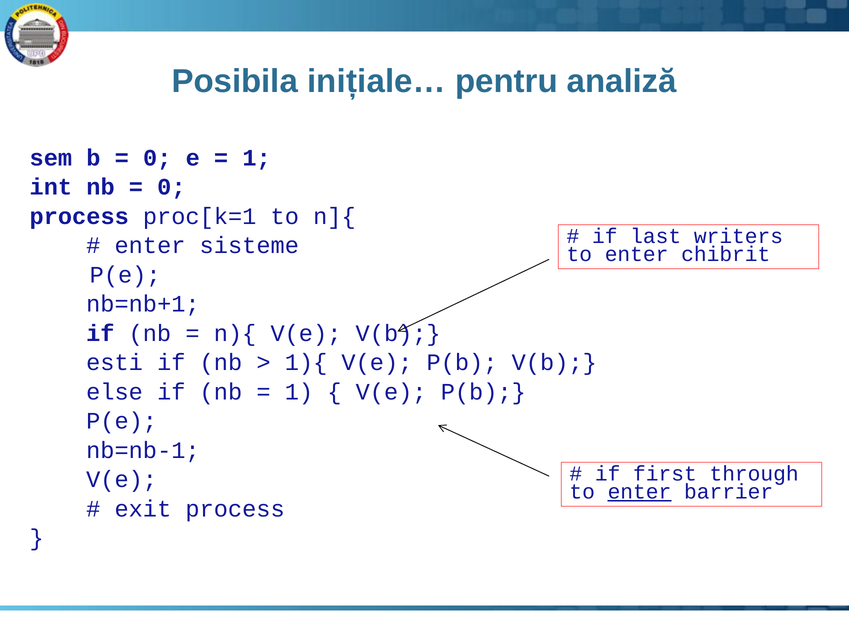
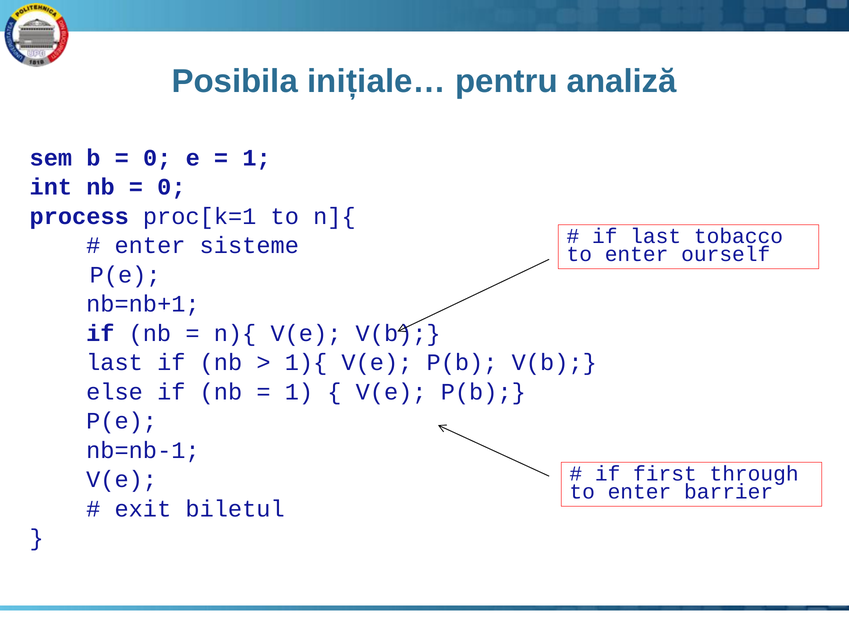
writers: writers -> tobacco (738, 236)
chibrit: chibrit -> ourself (726, 254)
esti: esti -> last (115, 362)
enter underline: present -> none (639, 491)
exit process: process -> biletul (235, 509)
